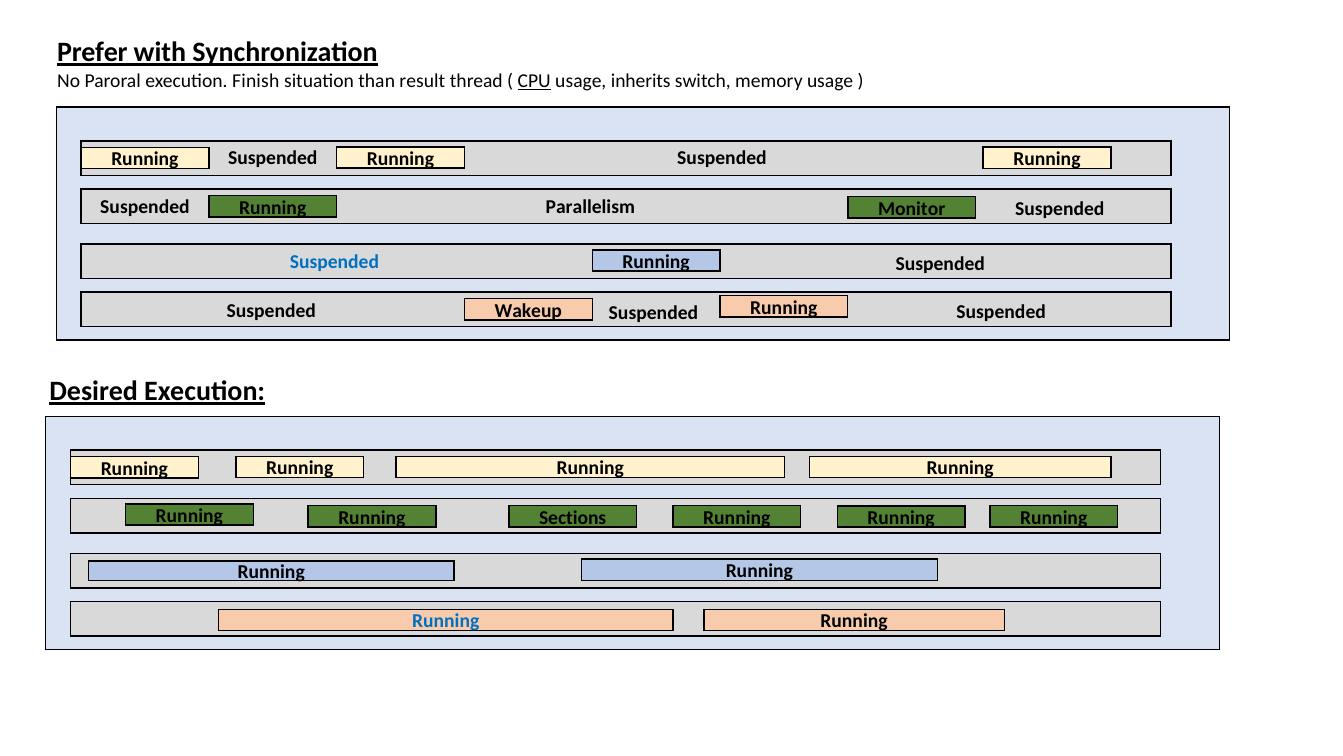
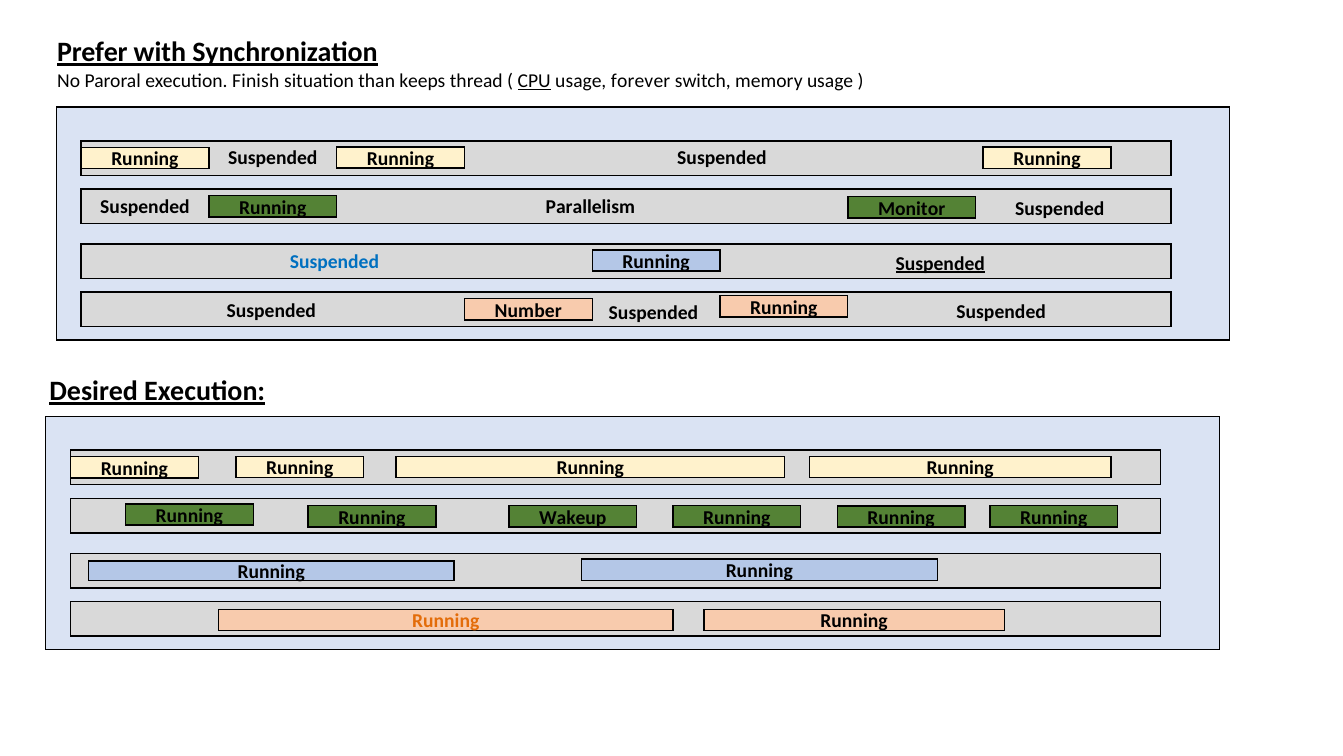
result: result -> keeps (422, 81)
inherits: inherits -> forever (641, 81)
Suspended underline: none -> present (940, 263)
Wakeup: Wakeup -> Number (528, 310)
Sections: Sections -> Wakeup (573, 517)
Running colour: blue -> orange (446, 621)
